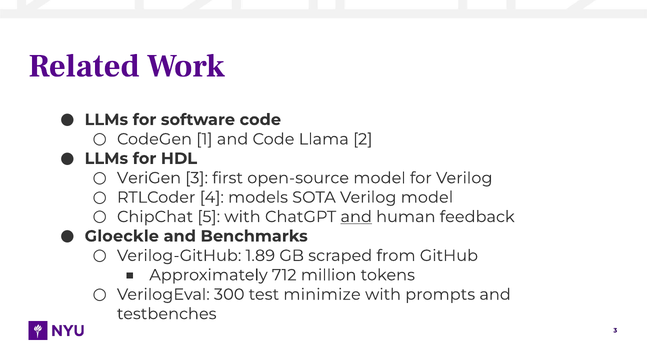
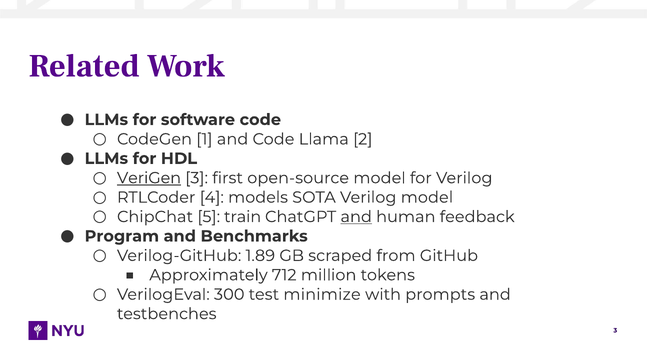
VeriGen underline: none -> present (149, 178)
5 with: with -> train (243, 217)
Gloeckle: Gloeckle -> Program (122, 236)
